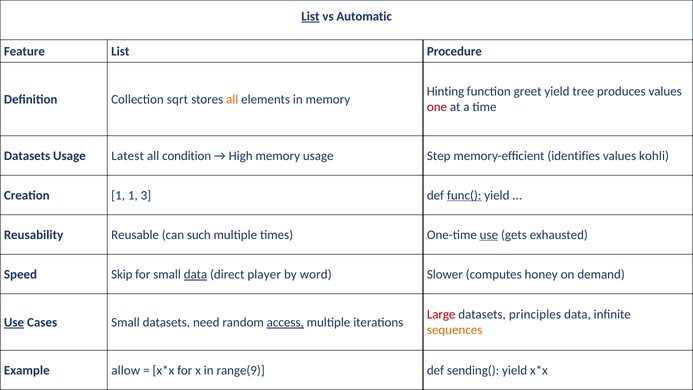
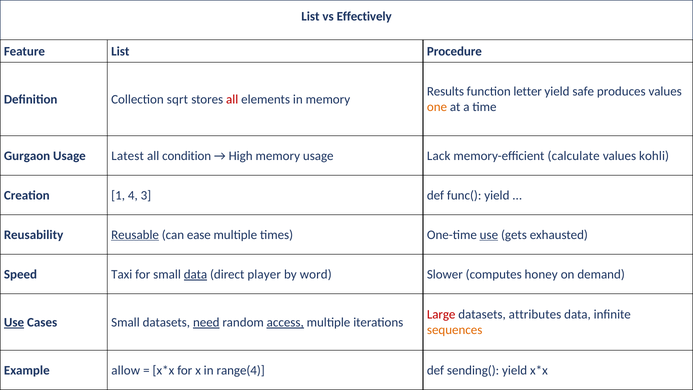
List underline: present -> none (310, 16)
Automatic: Automatic -> Effectively (364, 16)
Hinting: Hinting -> Results (445, 91)
greet: greet -> letter (528, 91)
tree: tree -> safe (583, 91)
all colour: orange -> red (232, 99)
one colour: red -> orange (437, 107)
Datasets: Datasets -> Gurgaon (27, 156)
Step: Step -> Lack (439, 156)
identifies: identifies -> calculate (574, 156)
1 1: 1 -> 4 (133, 195)
func( underline: present -> none (464, 195)
Reusable underline: none -> present (135, 235)
such: such -> ease (199, 235)
Skip: Skip -> Taxi (122, 274)
principles: principles -> attributes (535, 314)
need underline: none -> present (206, 322)
range(9: range(9 -> range(4 (241, 370)
